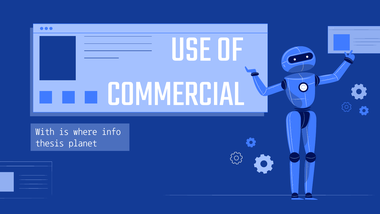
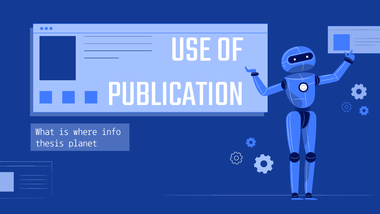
COMMERCIAL: COMMERCIAL -> PUBLICATION (175, 93)
With: With -> What (45, 131)
